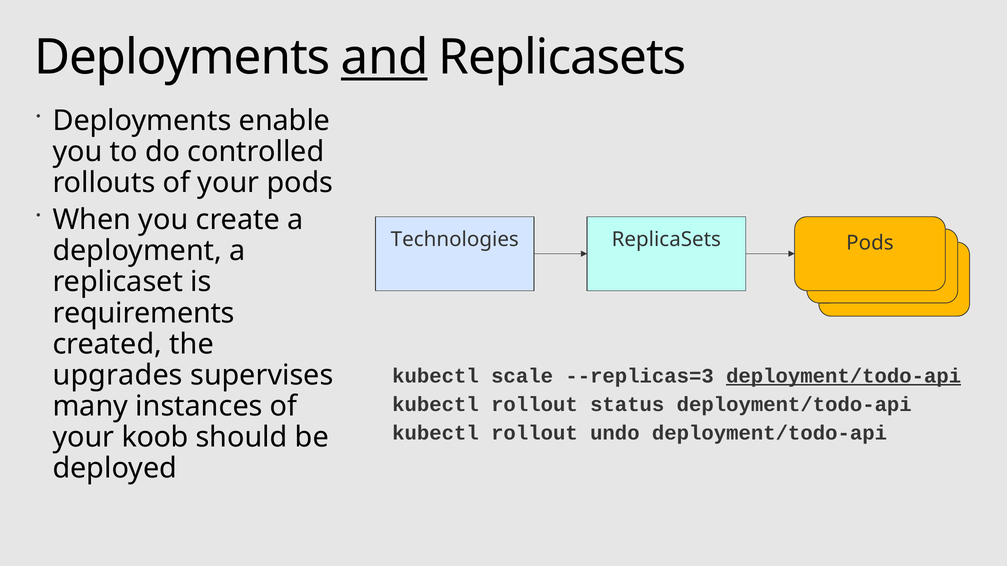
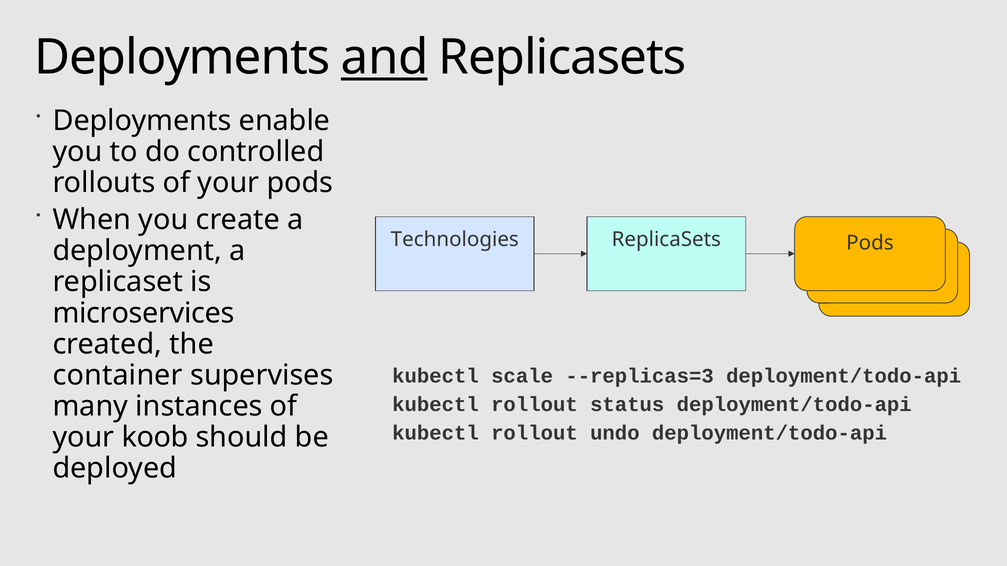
requirements: requirements -> microservices (144, 313)
upgrades: upgrades -> container (118, 375)
deployment/todo-api underline: present -> none (844, 376)
